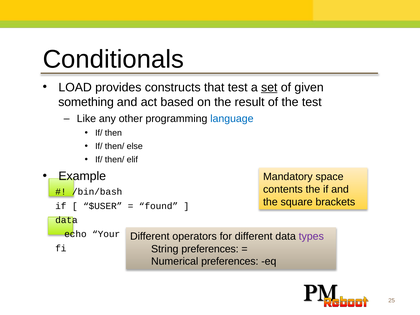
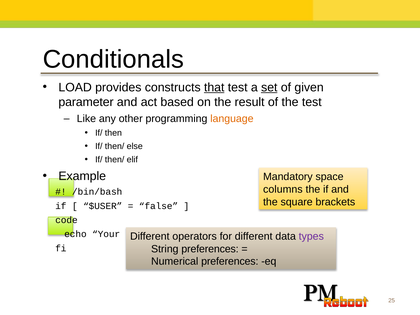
that underline: none -> present (214, 87)
something: something -> parameter (86, 102)
language colour: blue -> orange (232, 119)
contents: contents -> columns (283, 189)
found: found -> false (159, 206)
data: data -> code (66, 220)
